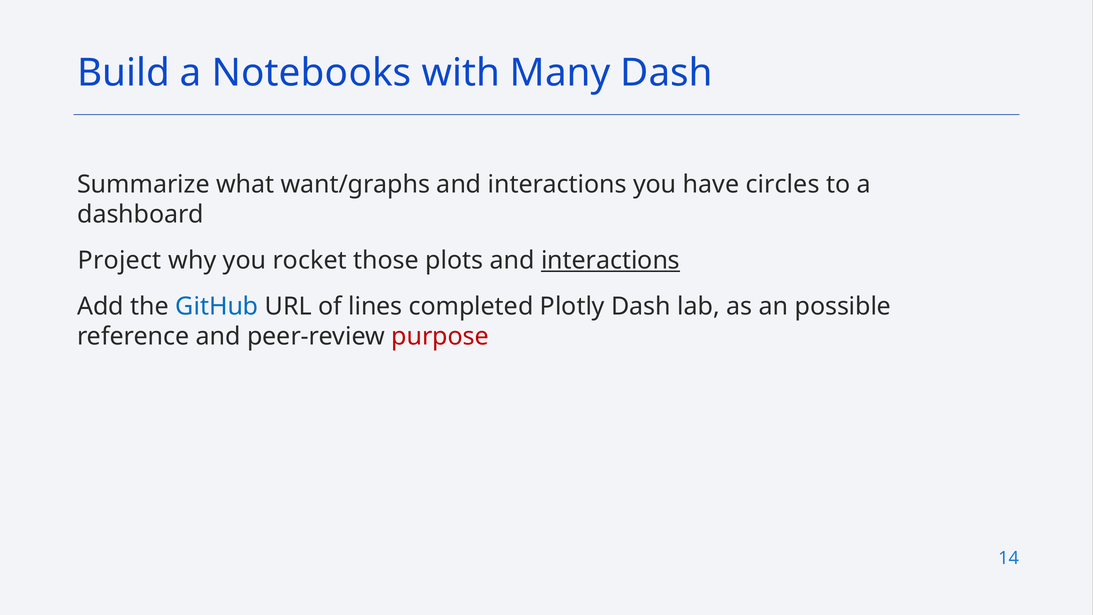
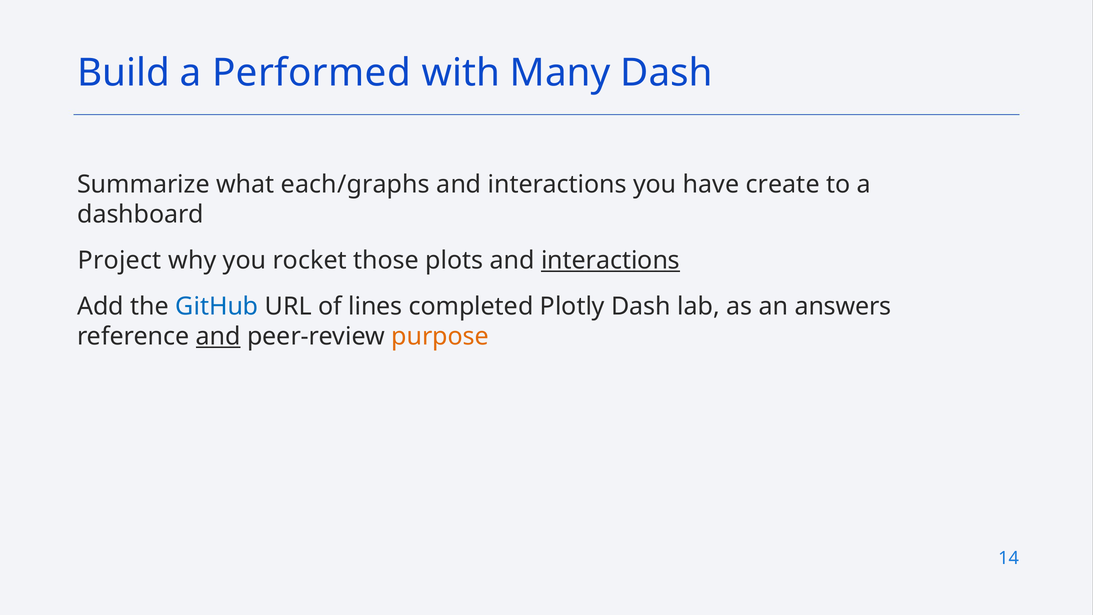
Notebooks: Notebooks -> Performed (311, 73)
want/graphs: want/graphs -> each/graphs (355, 185)
circles: circles -> create (783, 185)
possible: possible -> answers (843, 306)
and underline: none -> present (218, 336)
purpose colour: red -> orange (440, 336)
